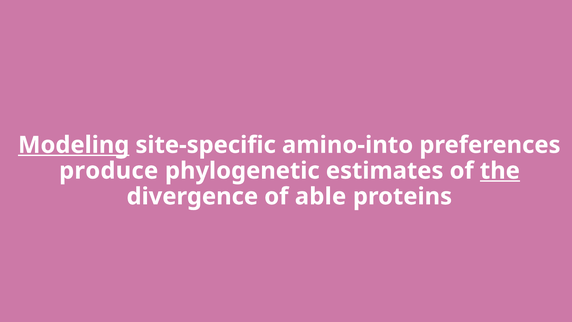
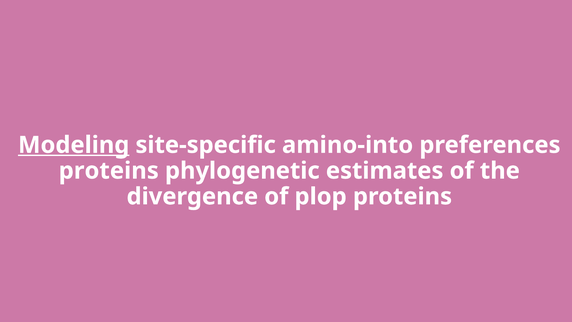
produce: produce -> proteins (109, 171)
the underline: present -> none (500, 171)
able: able -> plop (321, 196)
